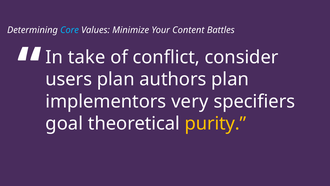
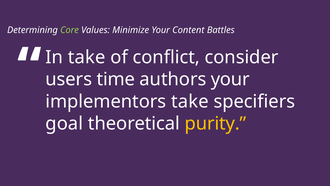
Core colour: light blue -> light green (70, 30)
users plan: plan -> time (116, 79)
authors plan: plan -> your (230, 79)
implementors very: very -> take (190, 101)
